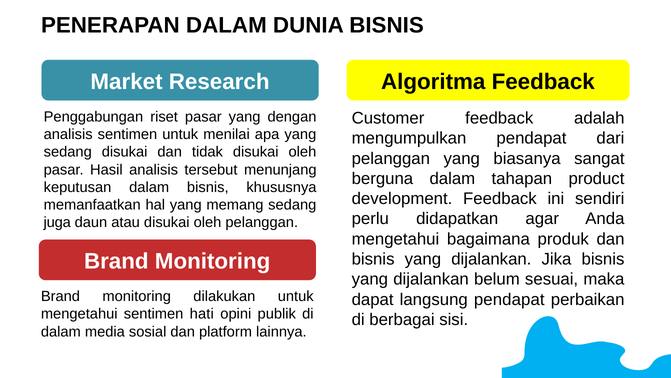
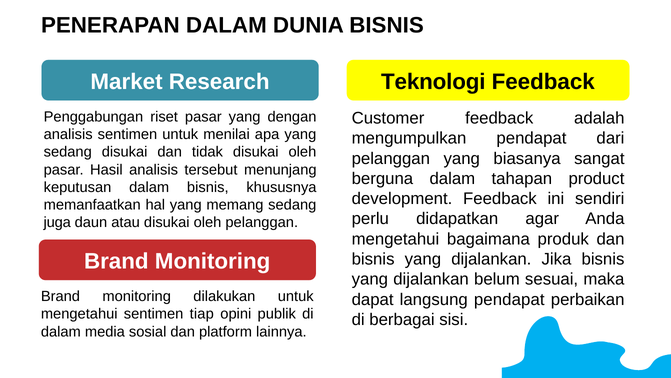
Algoritma: Algoritma -> Teknologi (433, 82)
hati: hati -> tiap (202, 314)
